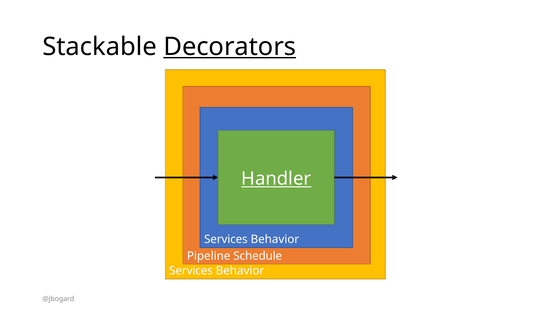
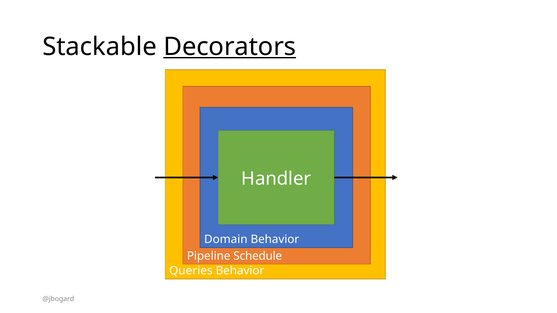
Handler underline: present -> none (276, 179)
Services: Services -> Domain (226, 240)
Services: Services -> Queries (191, 271)
